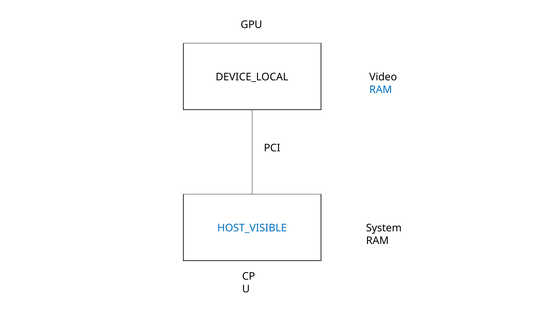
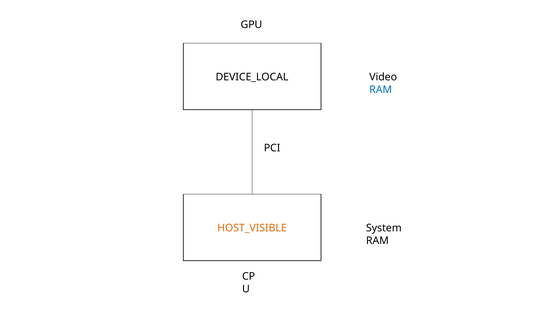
HOST_VISIBLE colour: blue -> orange (252, 228)
